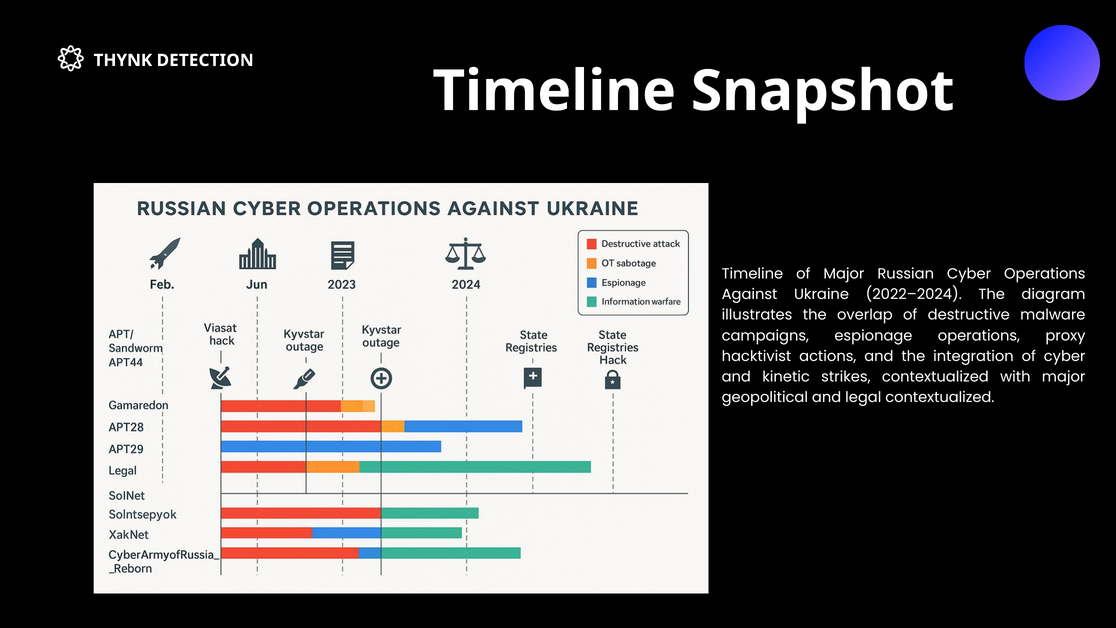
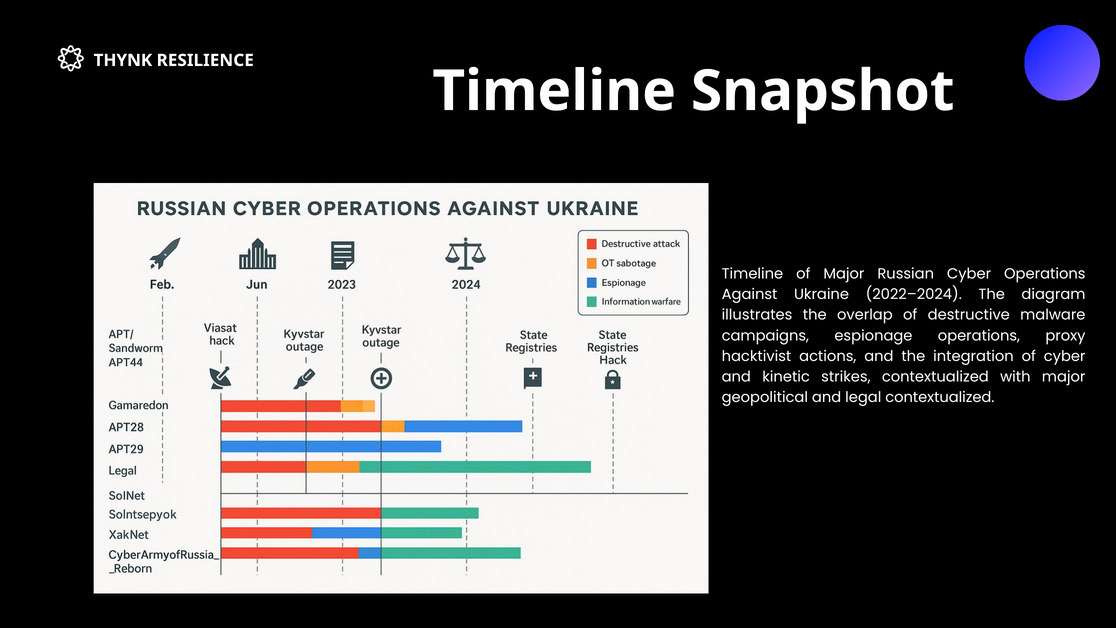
DETECTION: DETECTION -> RESILIENCE (205, 60)
